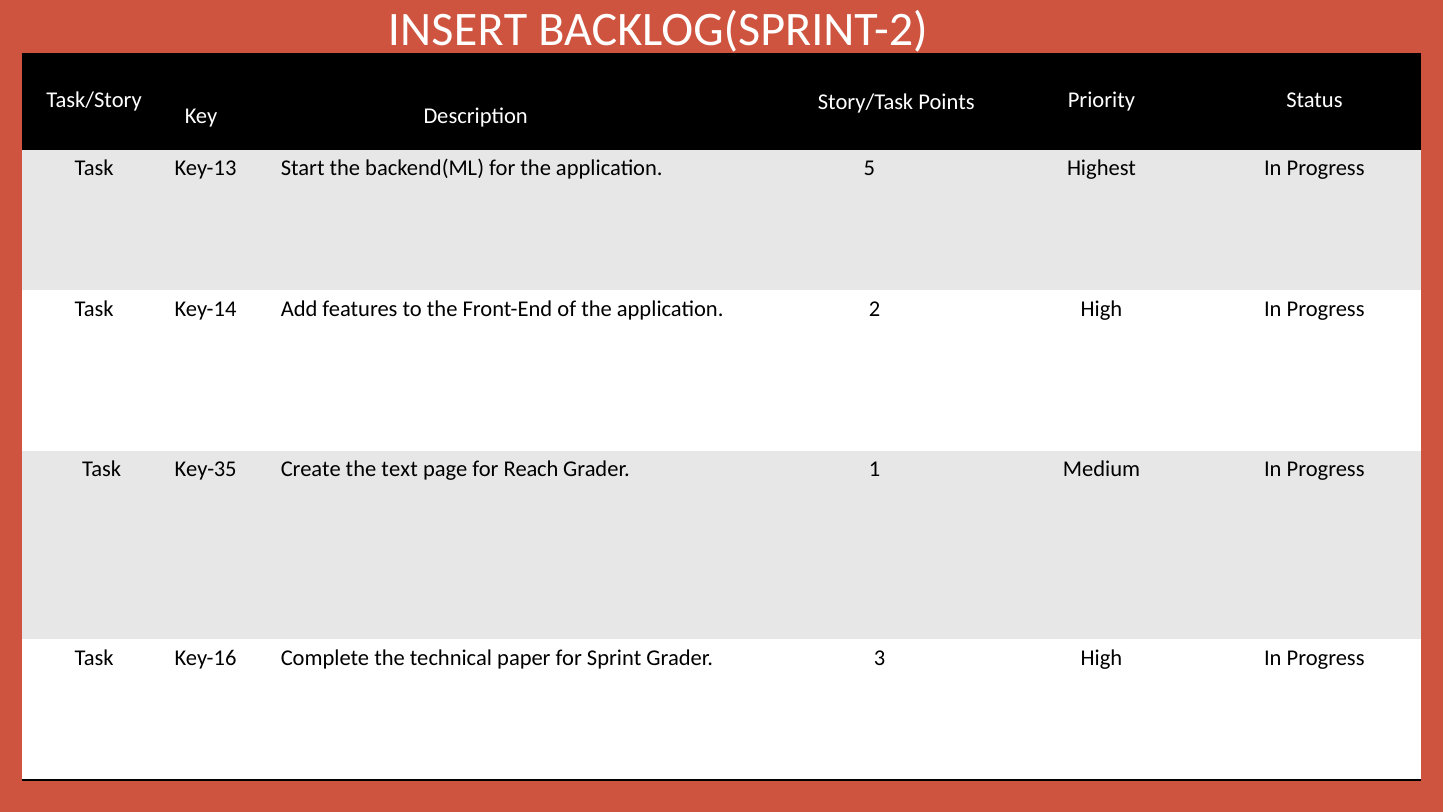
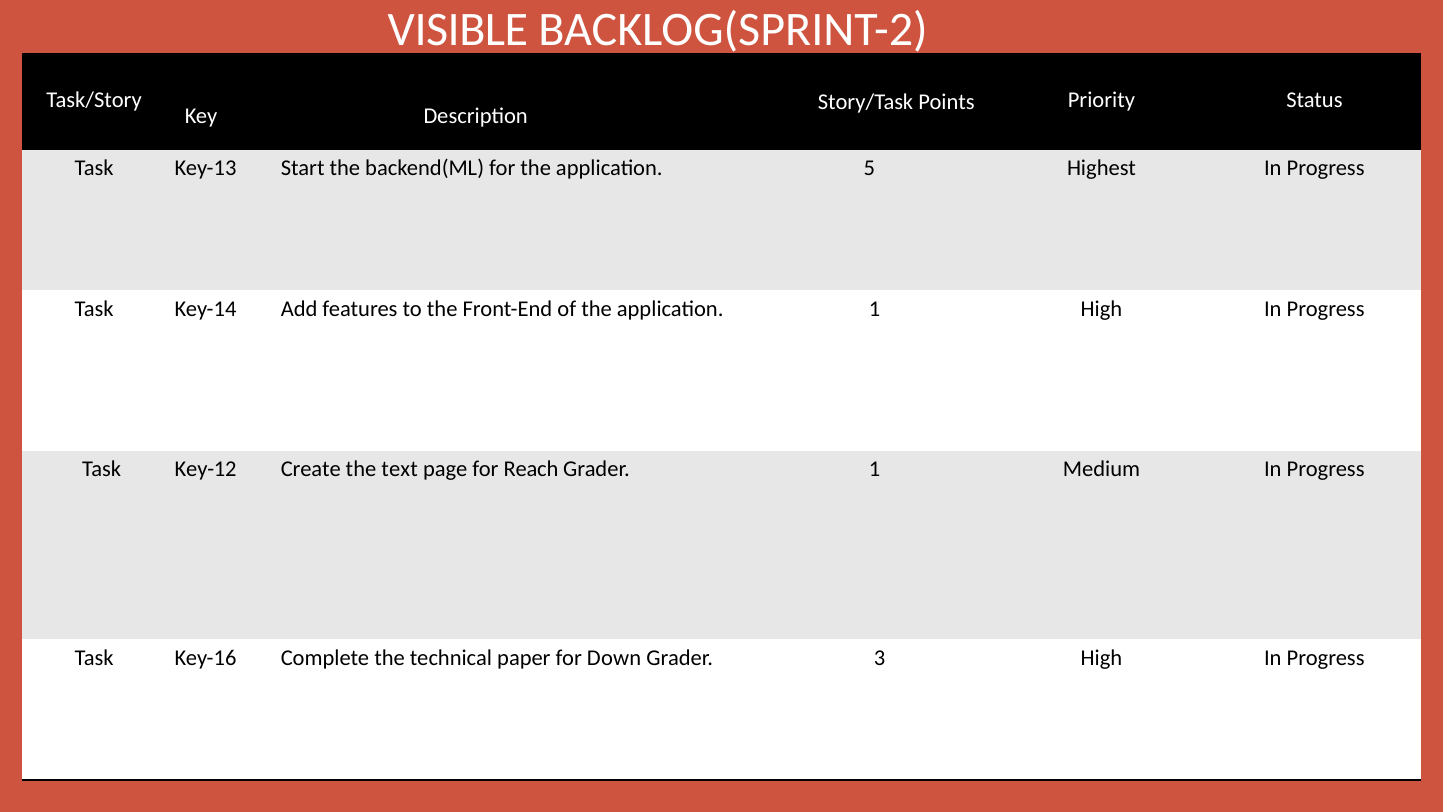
INSERT: INSERT -> VISIBLE (458, 30)
application 2: 2 -> 1 (875, 308)
Key-35: Key-35 -> Key-12 (206, 469)
Sprint: Sprint -> Down (614, 658)
